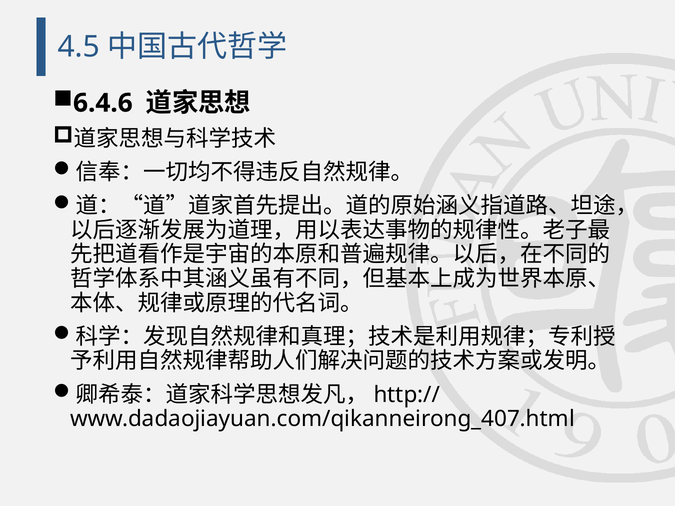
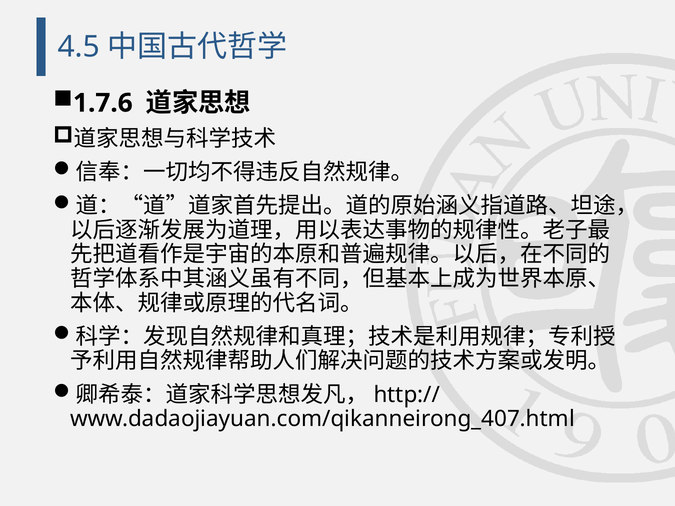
6.4.6: 6.4.6 -> 1.7.6 (103, 103)
